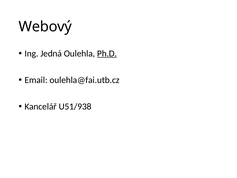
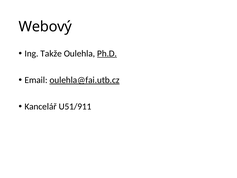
Jedná: Jedná -> Takže (51, 53)
oulehla@fai.utb.cz underline: none -> present (85, 80)
U51/938: U51/938 -> U51/911 (75, 106)
